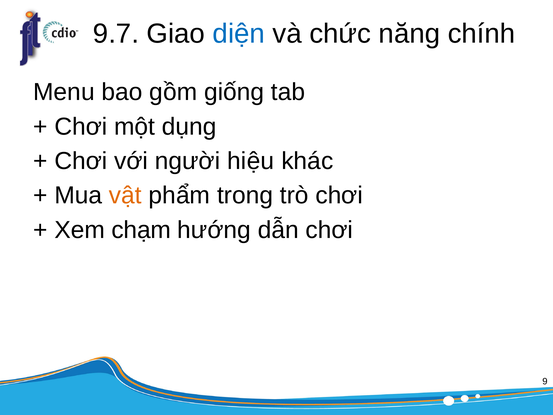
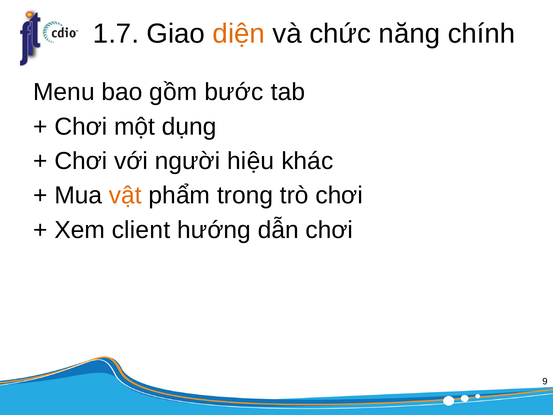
9.7: 9.7 -> 1.7 (116, 34)
diện colour: blue -> orange (239, 34)
giống: giống -> bước (234, 92)
chạm: chạm -> client (141, 230)
